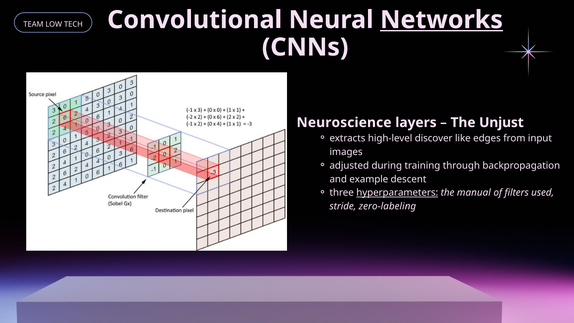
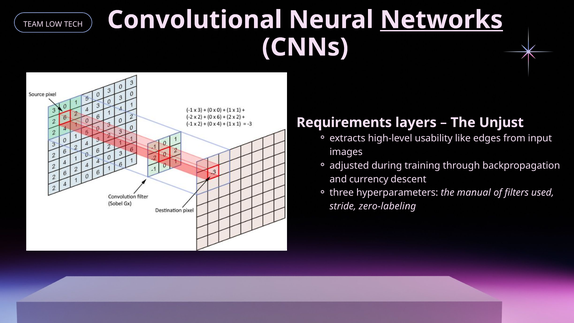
Neuroscience: Neuroscience -> Requirements (344, 122)
discover: discover -> usability (434, 138)
example: example -> currency (369, 179)
hyperparameters underline: present -> none (397, 193)
